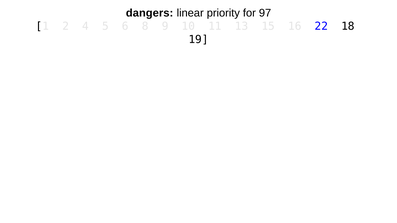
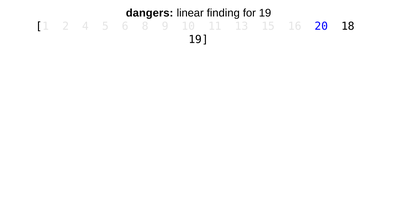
priority: priority -> finding (223, 13)
for 97: 97 -> 19 (265, 13)
22: 22 -> 20 (321, 26)
